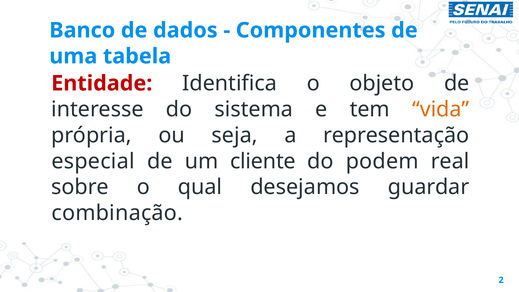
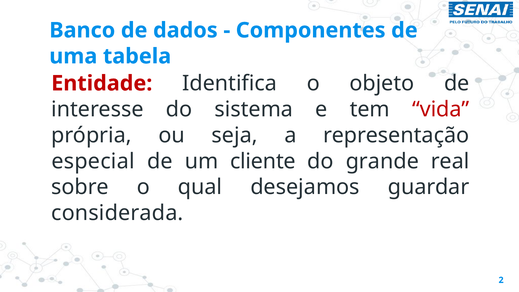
vida colour: orange -> red (441, 109)
podem: podem -> grande (382, 161)
combinação: combinação -> considerada (117, 213)
